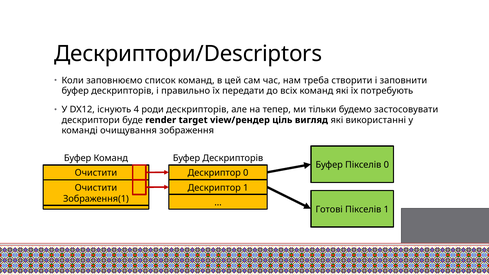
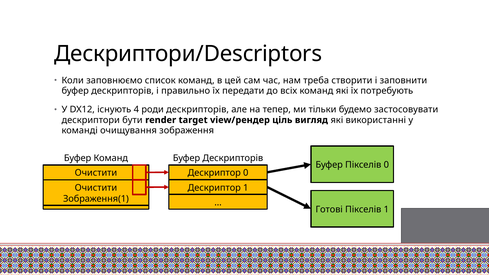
буде: буде -> бути (132, 120)
